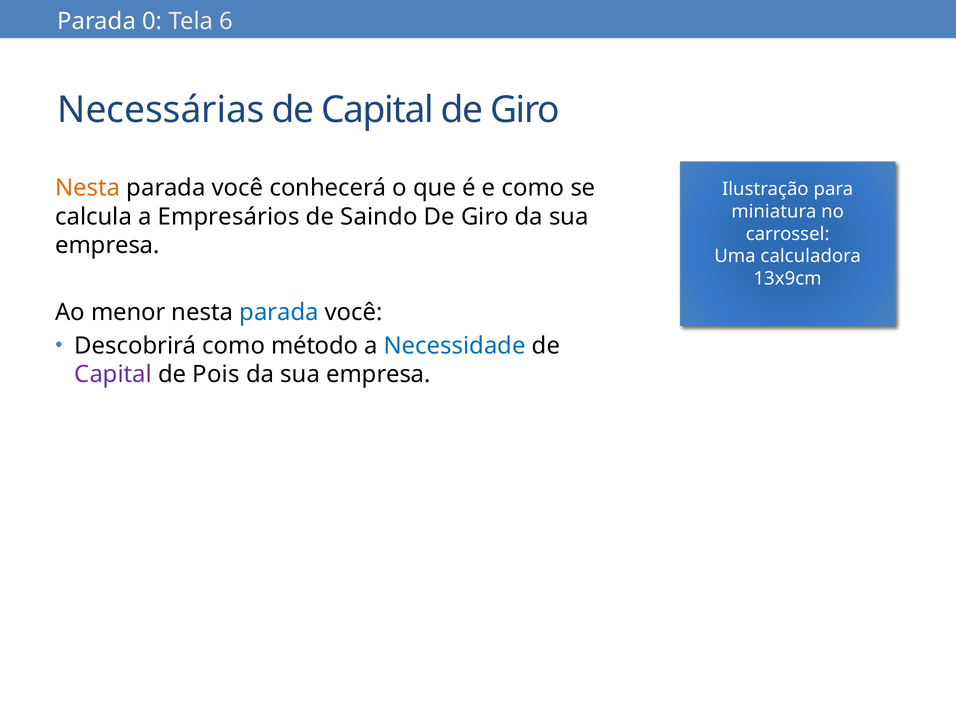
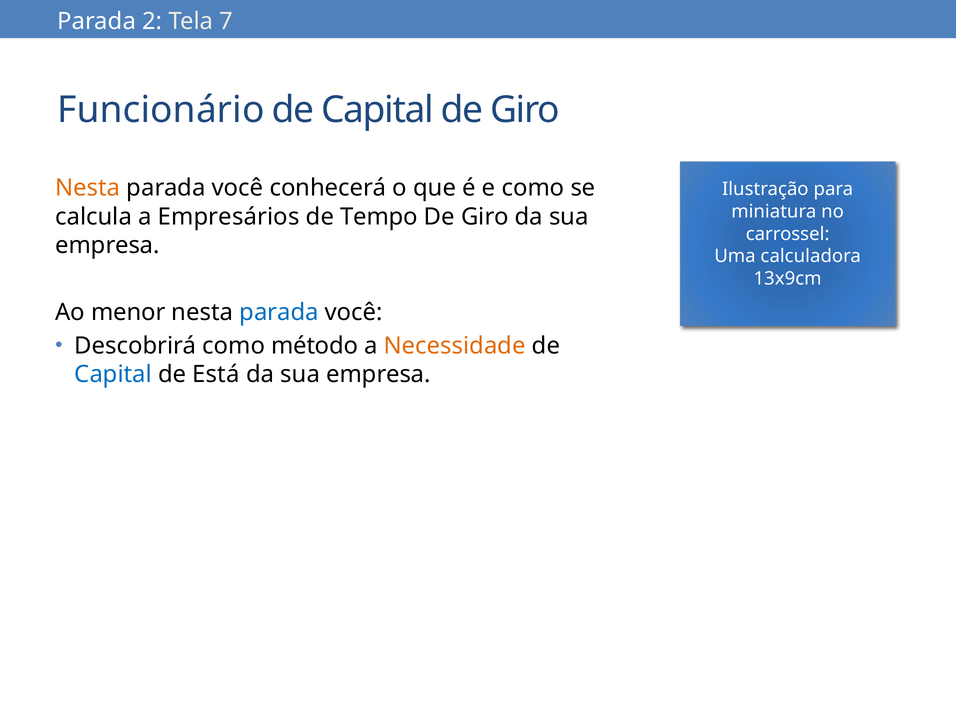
0: 0 -> 2 (152, 22)
6: 6 -> 7 (226, 22)
Necessárias: Necessárias -> Funcionário (161, 110)
Saindo: Saindo -> Tempo (379, 217)
Necessidade colour: blue -> orange (455, 346)
Capital colour: purple -> blue (113, 375)
Pois: Pois -> Está (216, 375)
